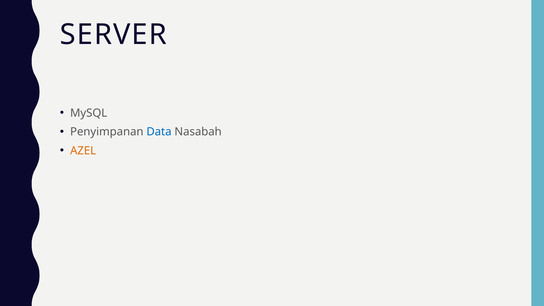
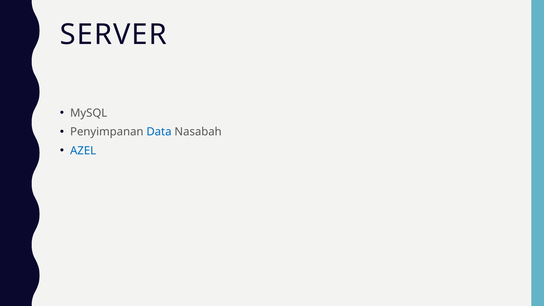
AZEL colour: orange -> blue (83, 151)
